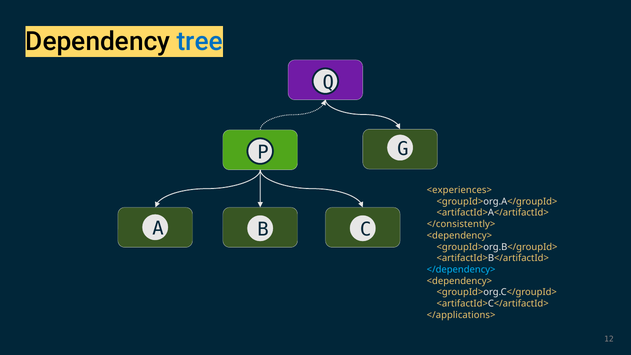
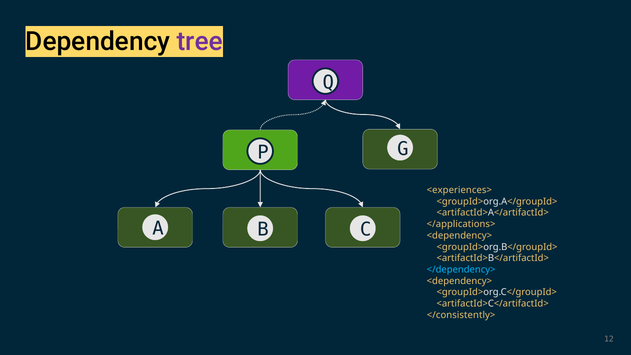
tree colour: blue -> purple (200, 42)
</consistently>: </consistently> -> </applications> (461, 224)
</applications>: </applications> -> </consistently> (461, 315)
